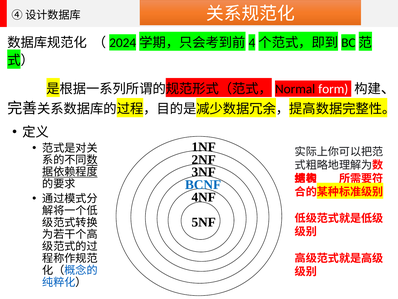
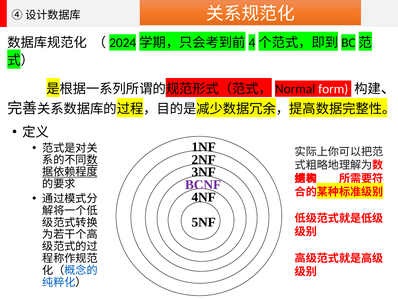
BCNF colour: blue -> purple (203, 184)
